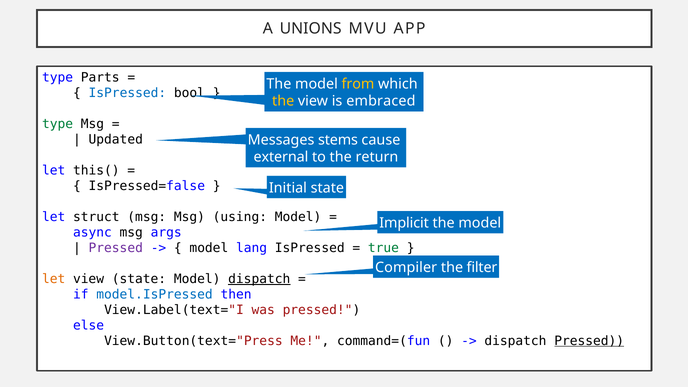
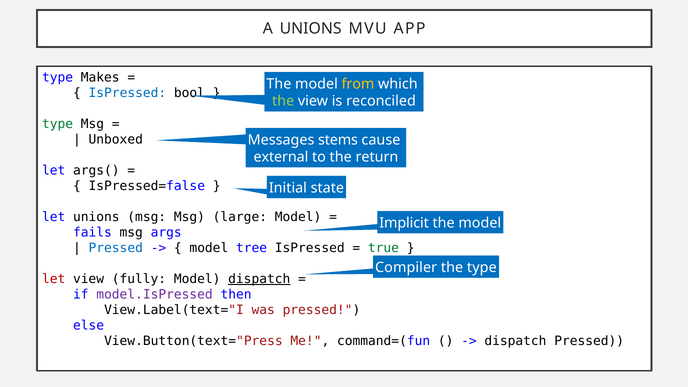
Parts: Parts -> Makes (100, 78)
the colour: yellow -> light green (283, 101)
embraced: embraced -> reconciled (381, 101)
Updated: Updated -> Unboxed (116, 140)
this(: this( -> args( (96, 170)
let struct: struct -> unions (96, 217)
using: using -> large (240, 217)
async: async -> fails (92, 232)
Pressed colour: purple -> blue (116, 248)
lang: lang -> tree (252, 248)
the filter: filter -> type (482, 268)
let colour: orange -> red (54, 279)
view state: state -> fully (139, 279)
model.IsPressed colour: blue -> purple (155, 294)
Pressed underline: present -> none (589, 341)
